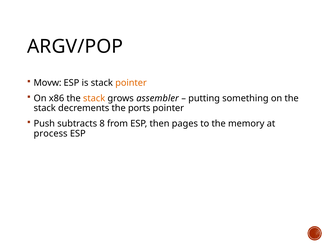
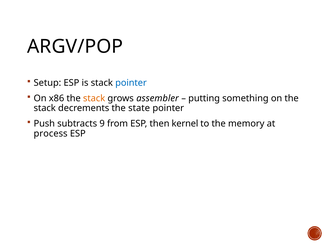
Movw: Movw -> Setup (47, 83)
pointer colour: orange -> blue (131, 83)
ports: ports -> state (139, 108)
8: 8 -> 9 (102, 123)
pages: pages -> kernel (185, 123)
